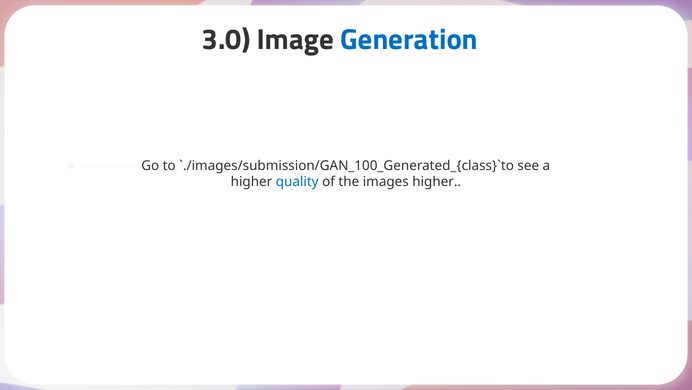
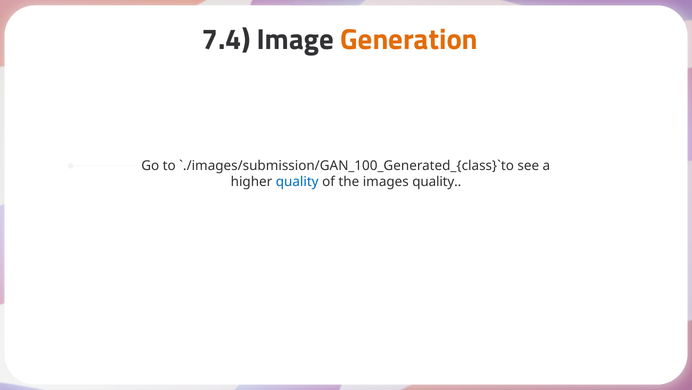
3.0: 3.0 -> 7.4 (226, 40)
Generation colour: blue -> orange (409, 40)
images higher: higher -> quality (437, 182)
